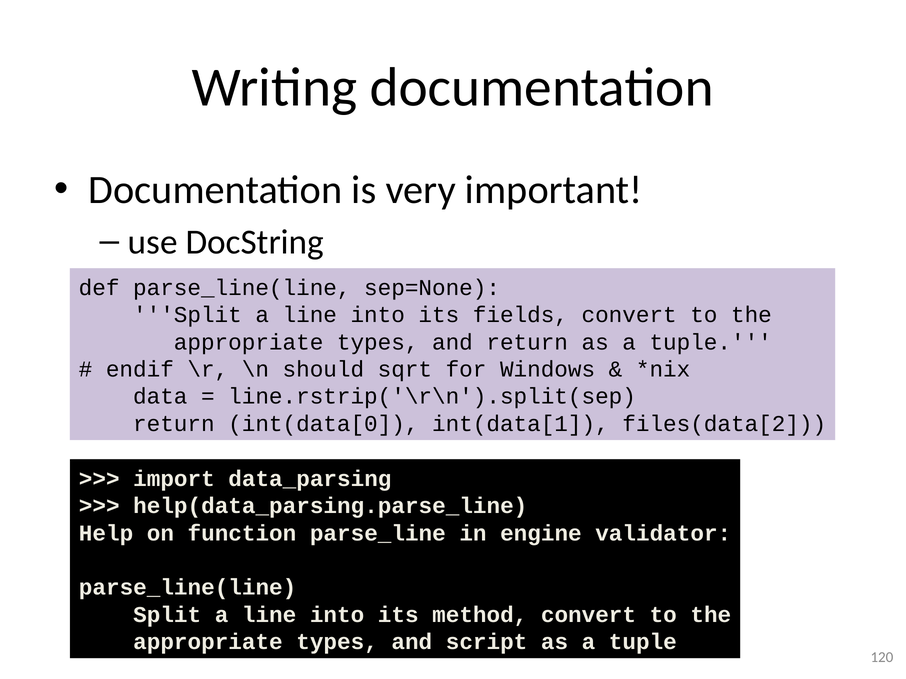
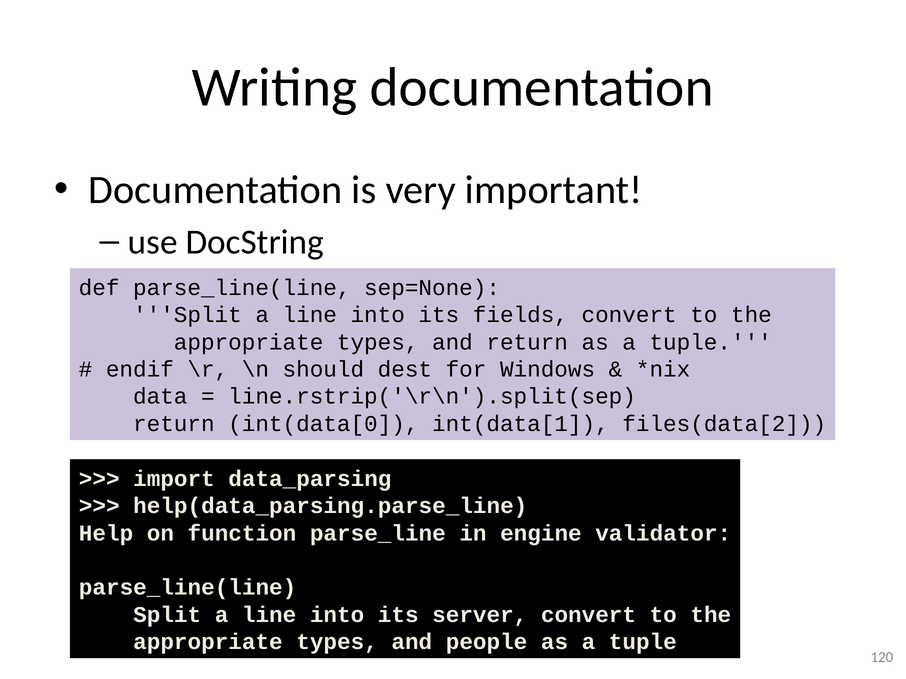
sqrt: sqrt -> dest (405, 370)
method: method -> server (480, 615)
script: script -> people (487, 642)
